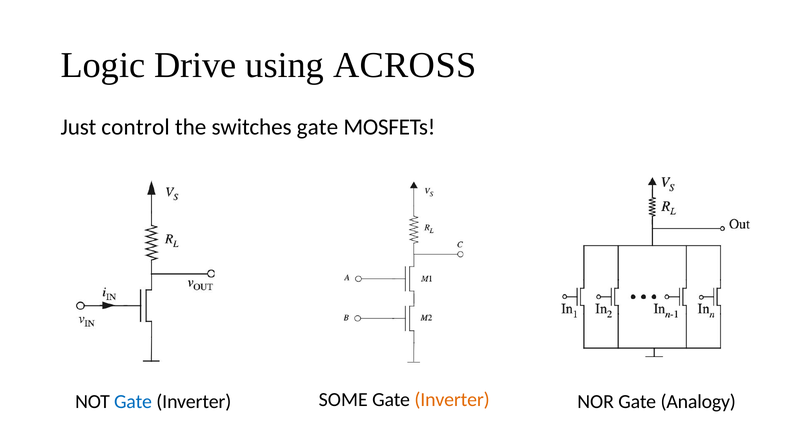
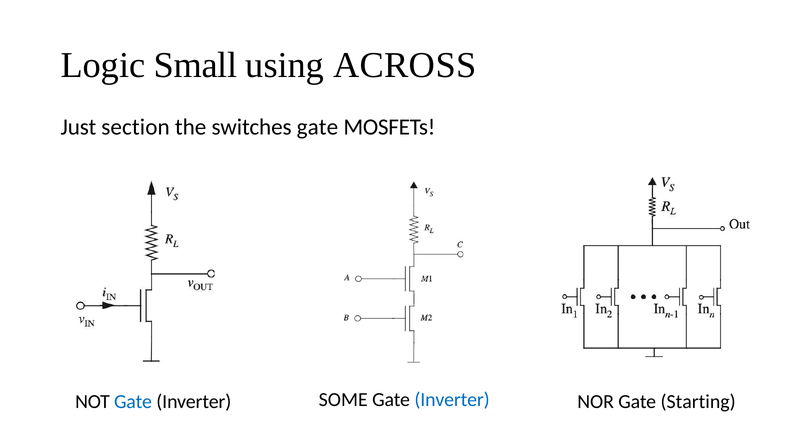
Drive: Drive -> Small (196, 65)
control: control -> section (136, 127)
Inverter colour: orange -> blue (452, 400)
Analogy: Analogy -> Starting (698, 402)
